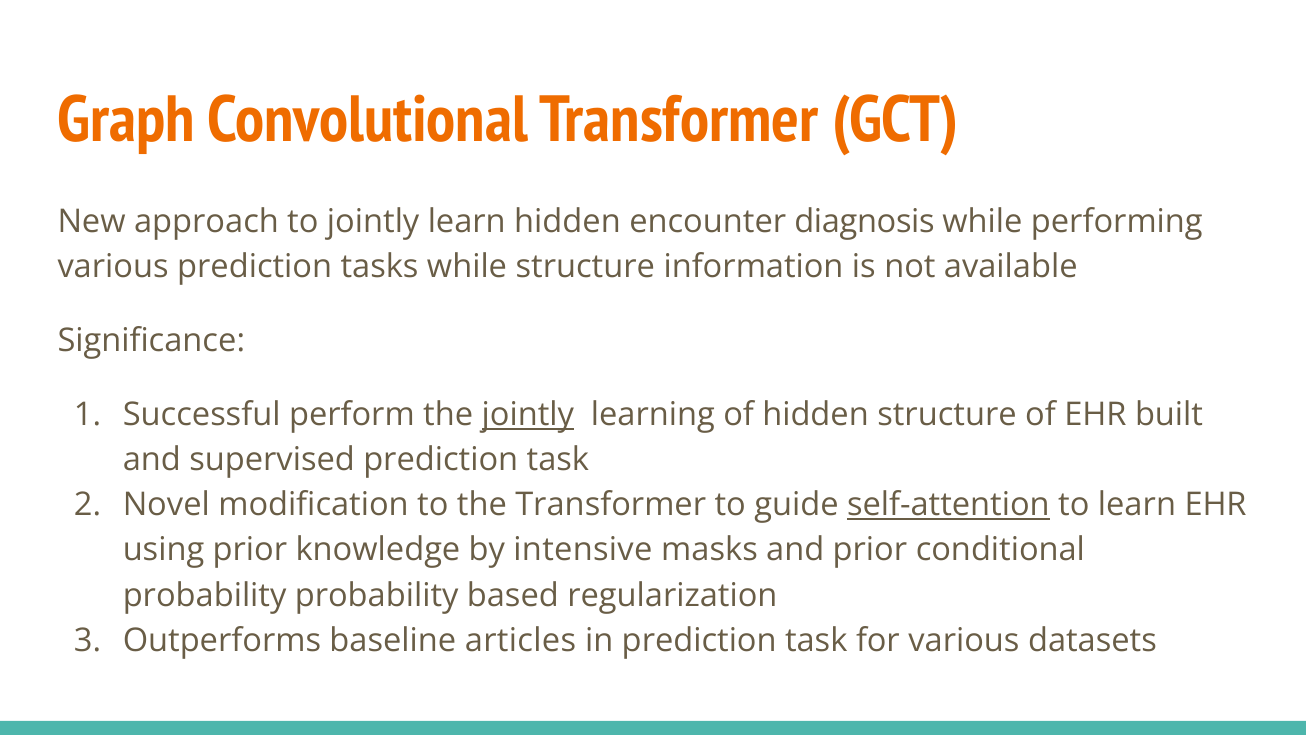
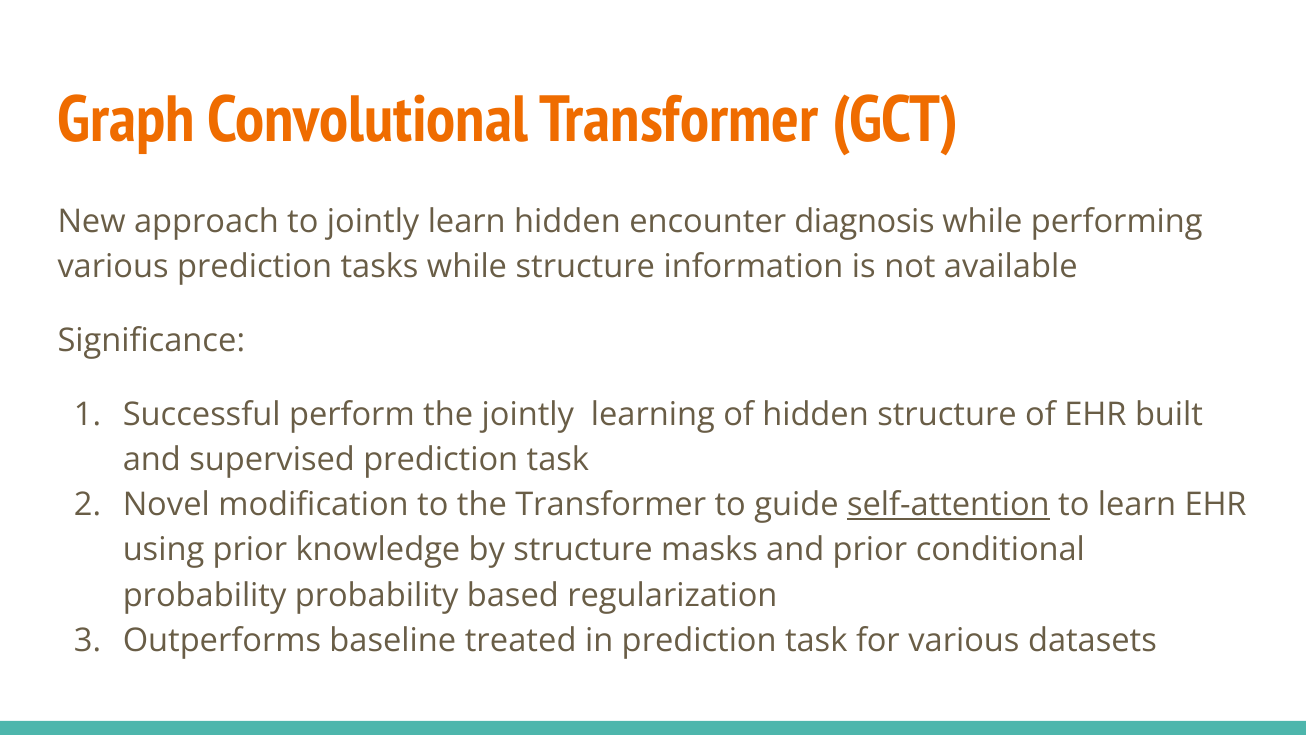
jointly underline: present -> none (528, 415)
by intensive: intensive -> structure (583, 550)
articles: articles -> treated (521, 640)
